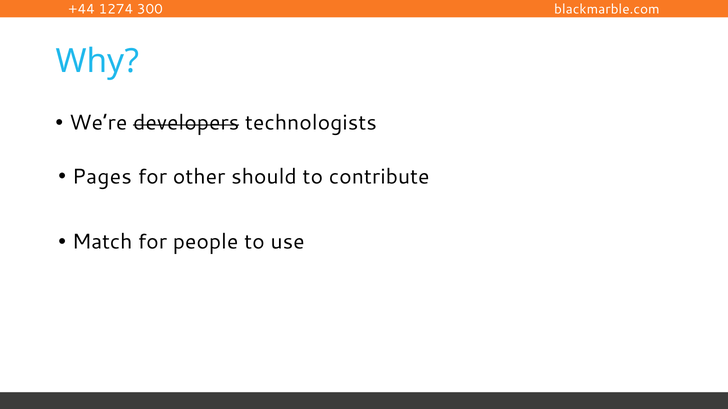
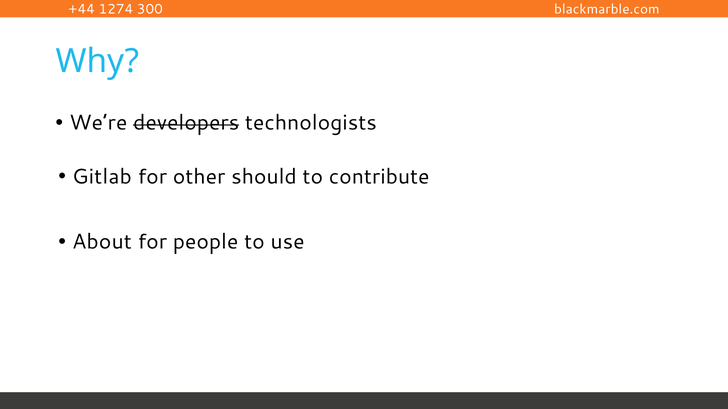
Pages: Pages -> Gitlab (102, 177)
Match: Match -> About (102, 242)
